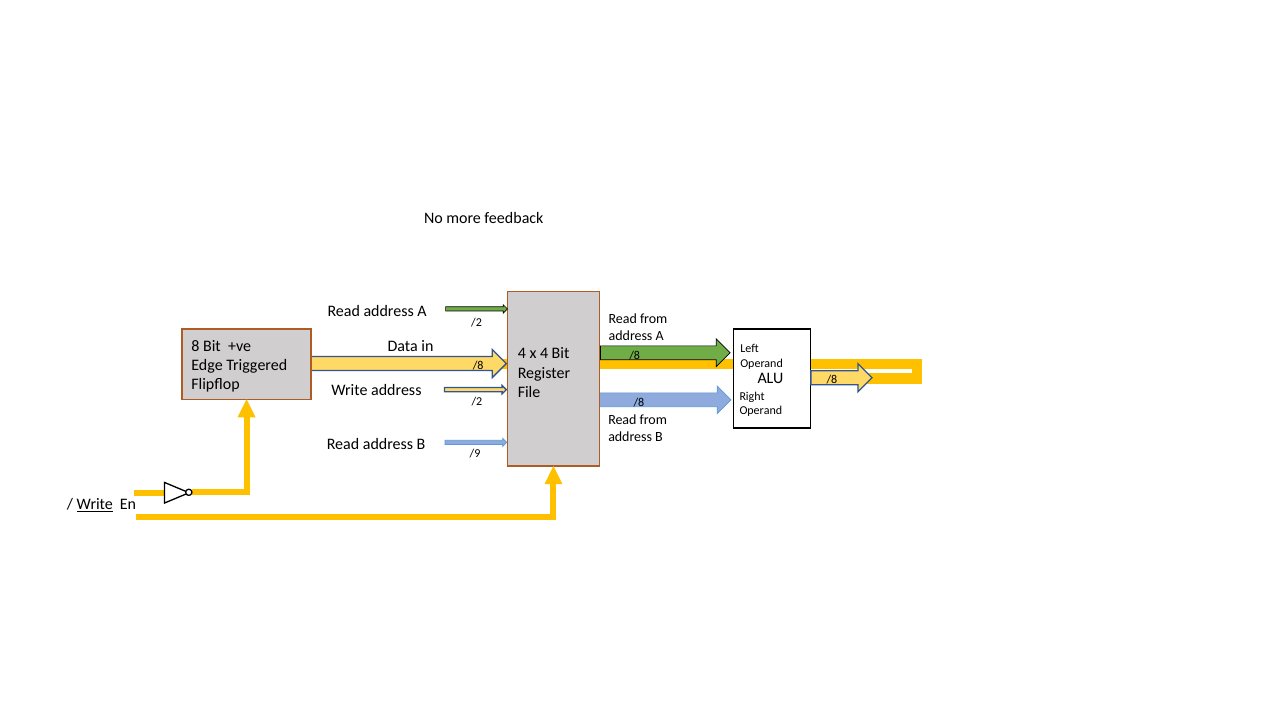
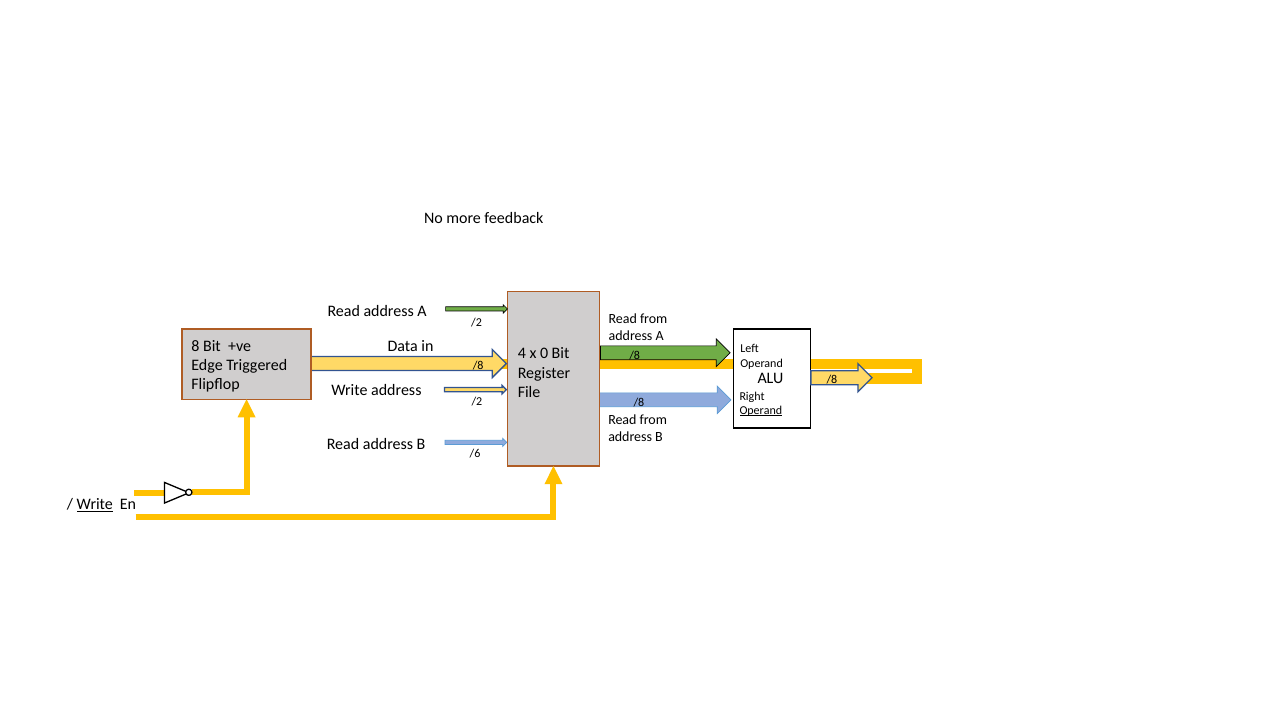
x 4: 4 -> 0 (544, 354)
Operand underline: none -> present (761, 411)
/9: /9 -> /6 (475, 454)
